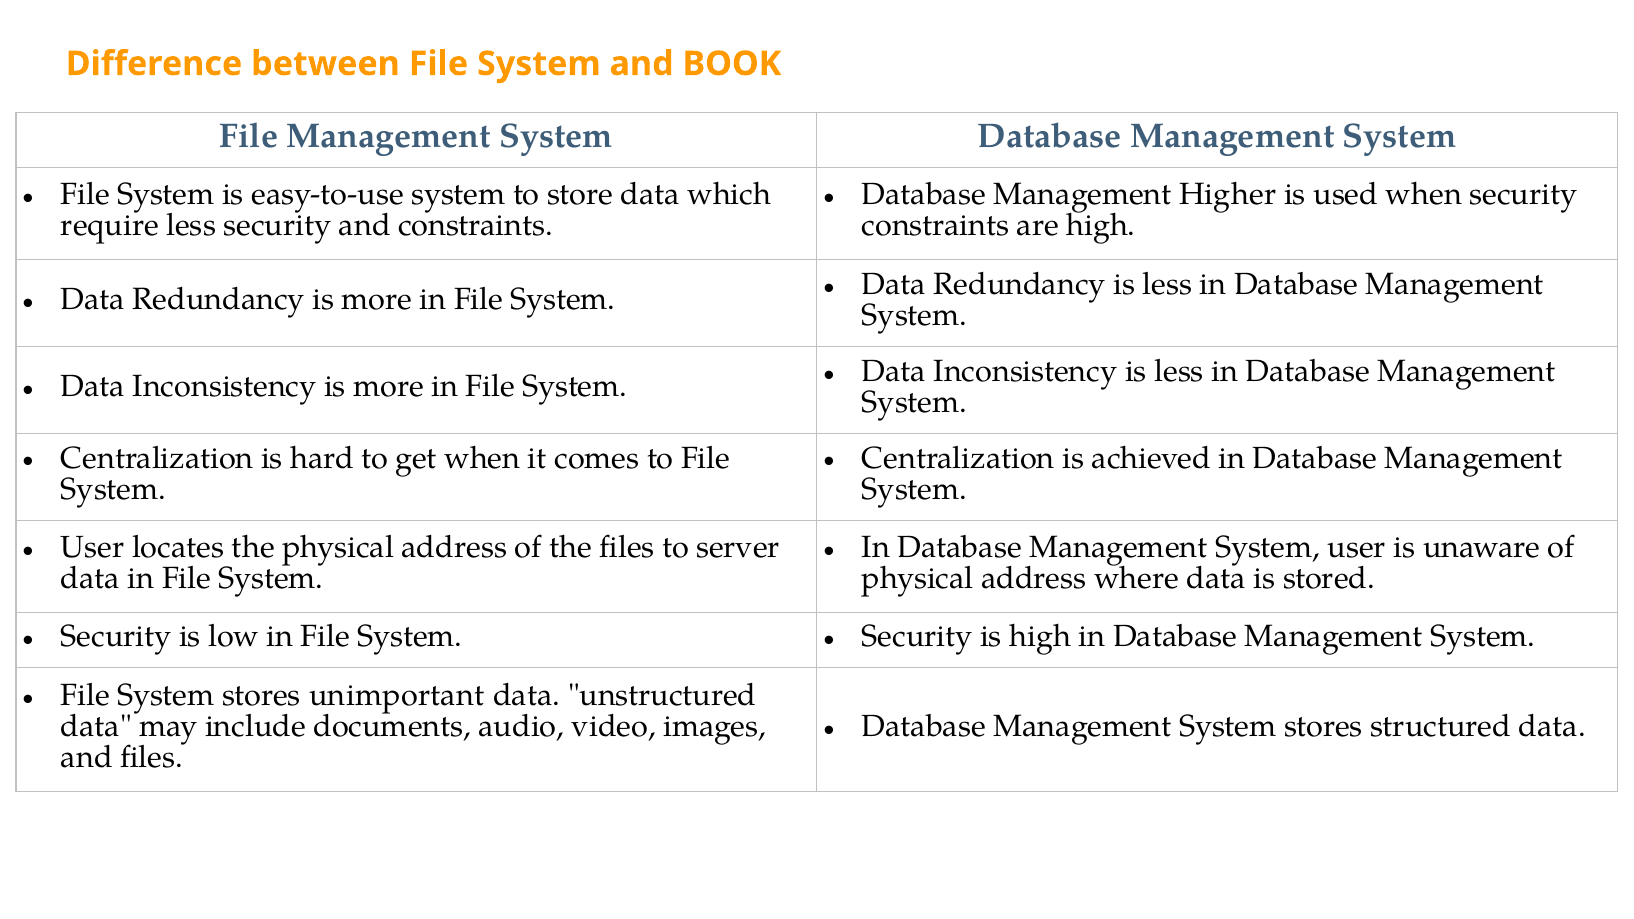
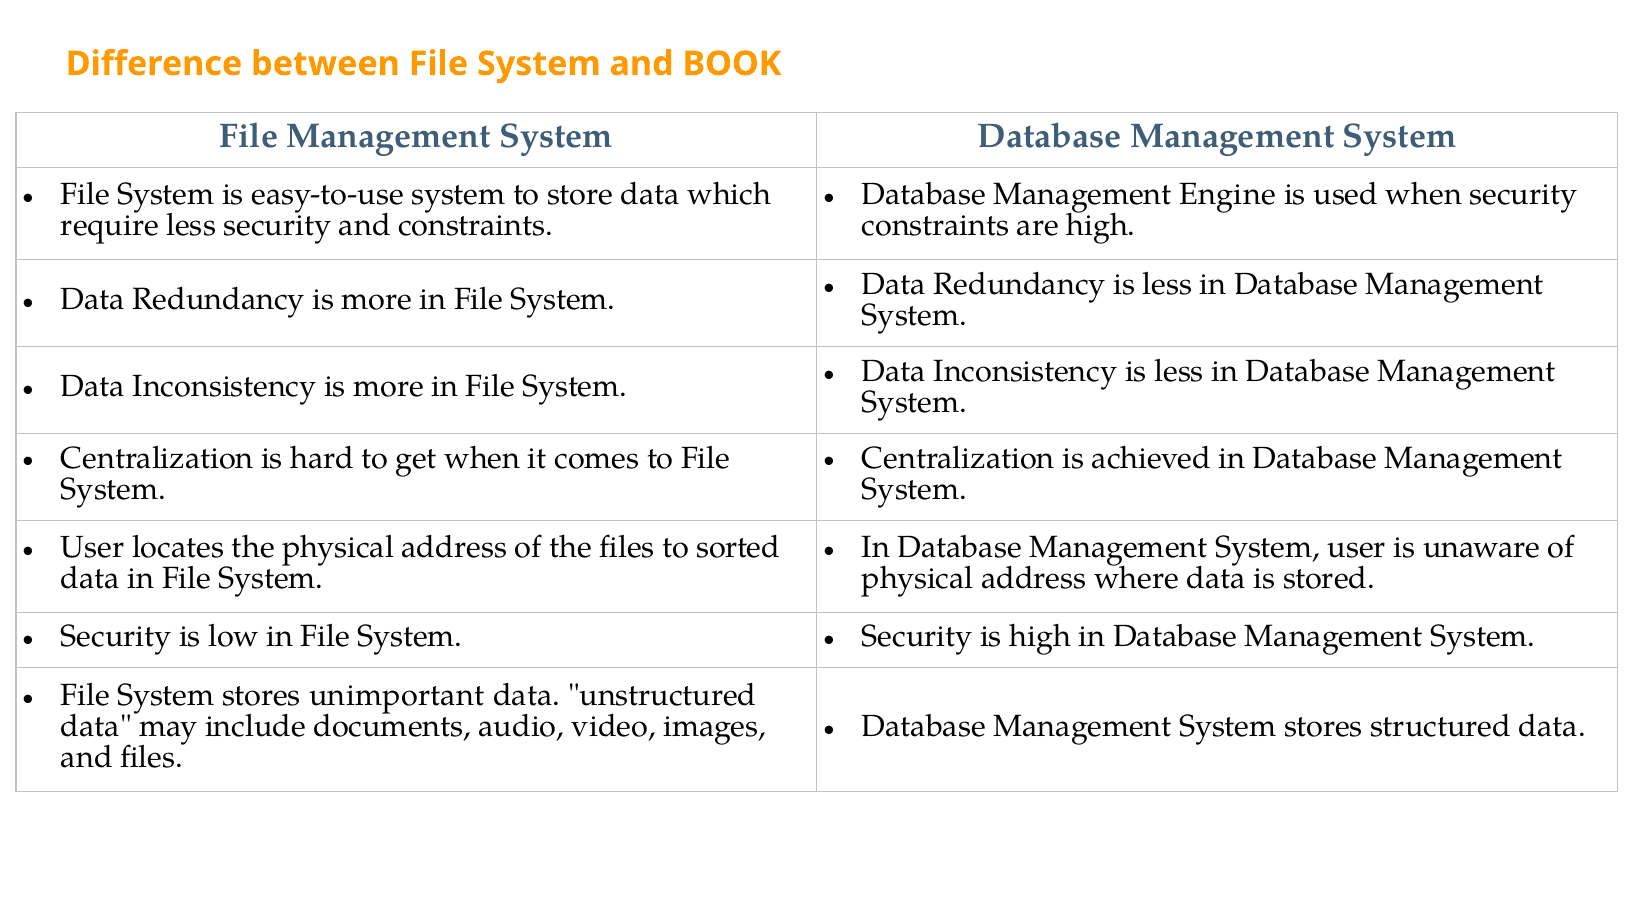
Higher: Higher -> Engine (1228, 195)
server: server -> sorted (738, 548)
